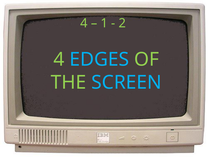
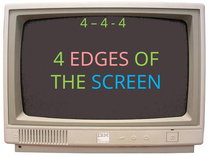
1: 1 -> 4 (104, 23)
2: 2 -> 4 (122, 23)
EDGES colour: light blue -> pink (99, 59)
